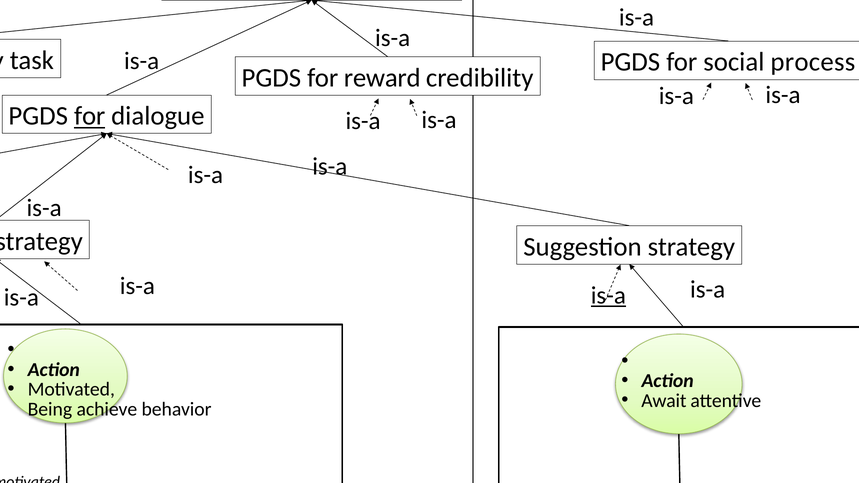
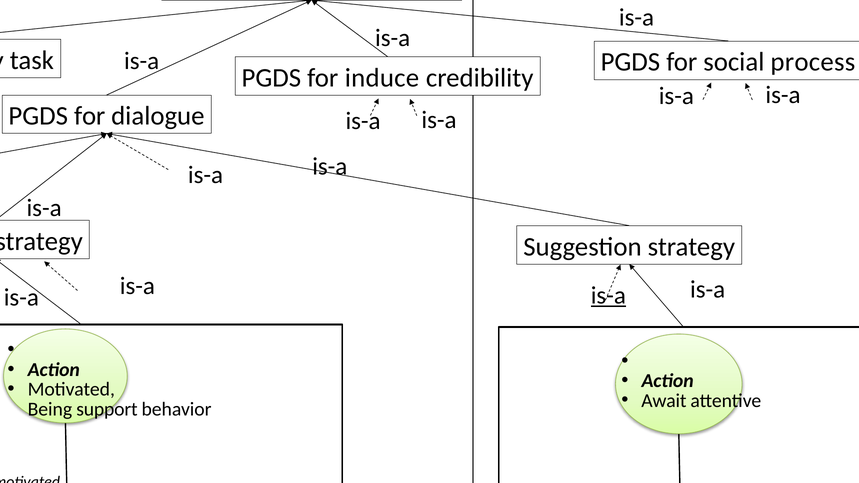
for reward: reward -> induce (382, 78)
for underline: present -> none (90, 116)
achieve: achieve -> support (107, 409)
